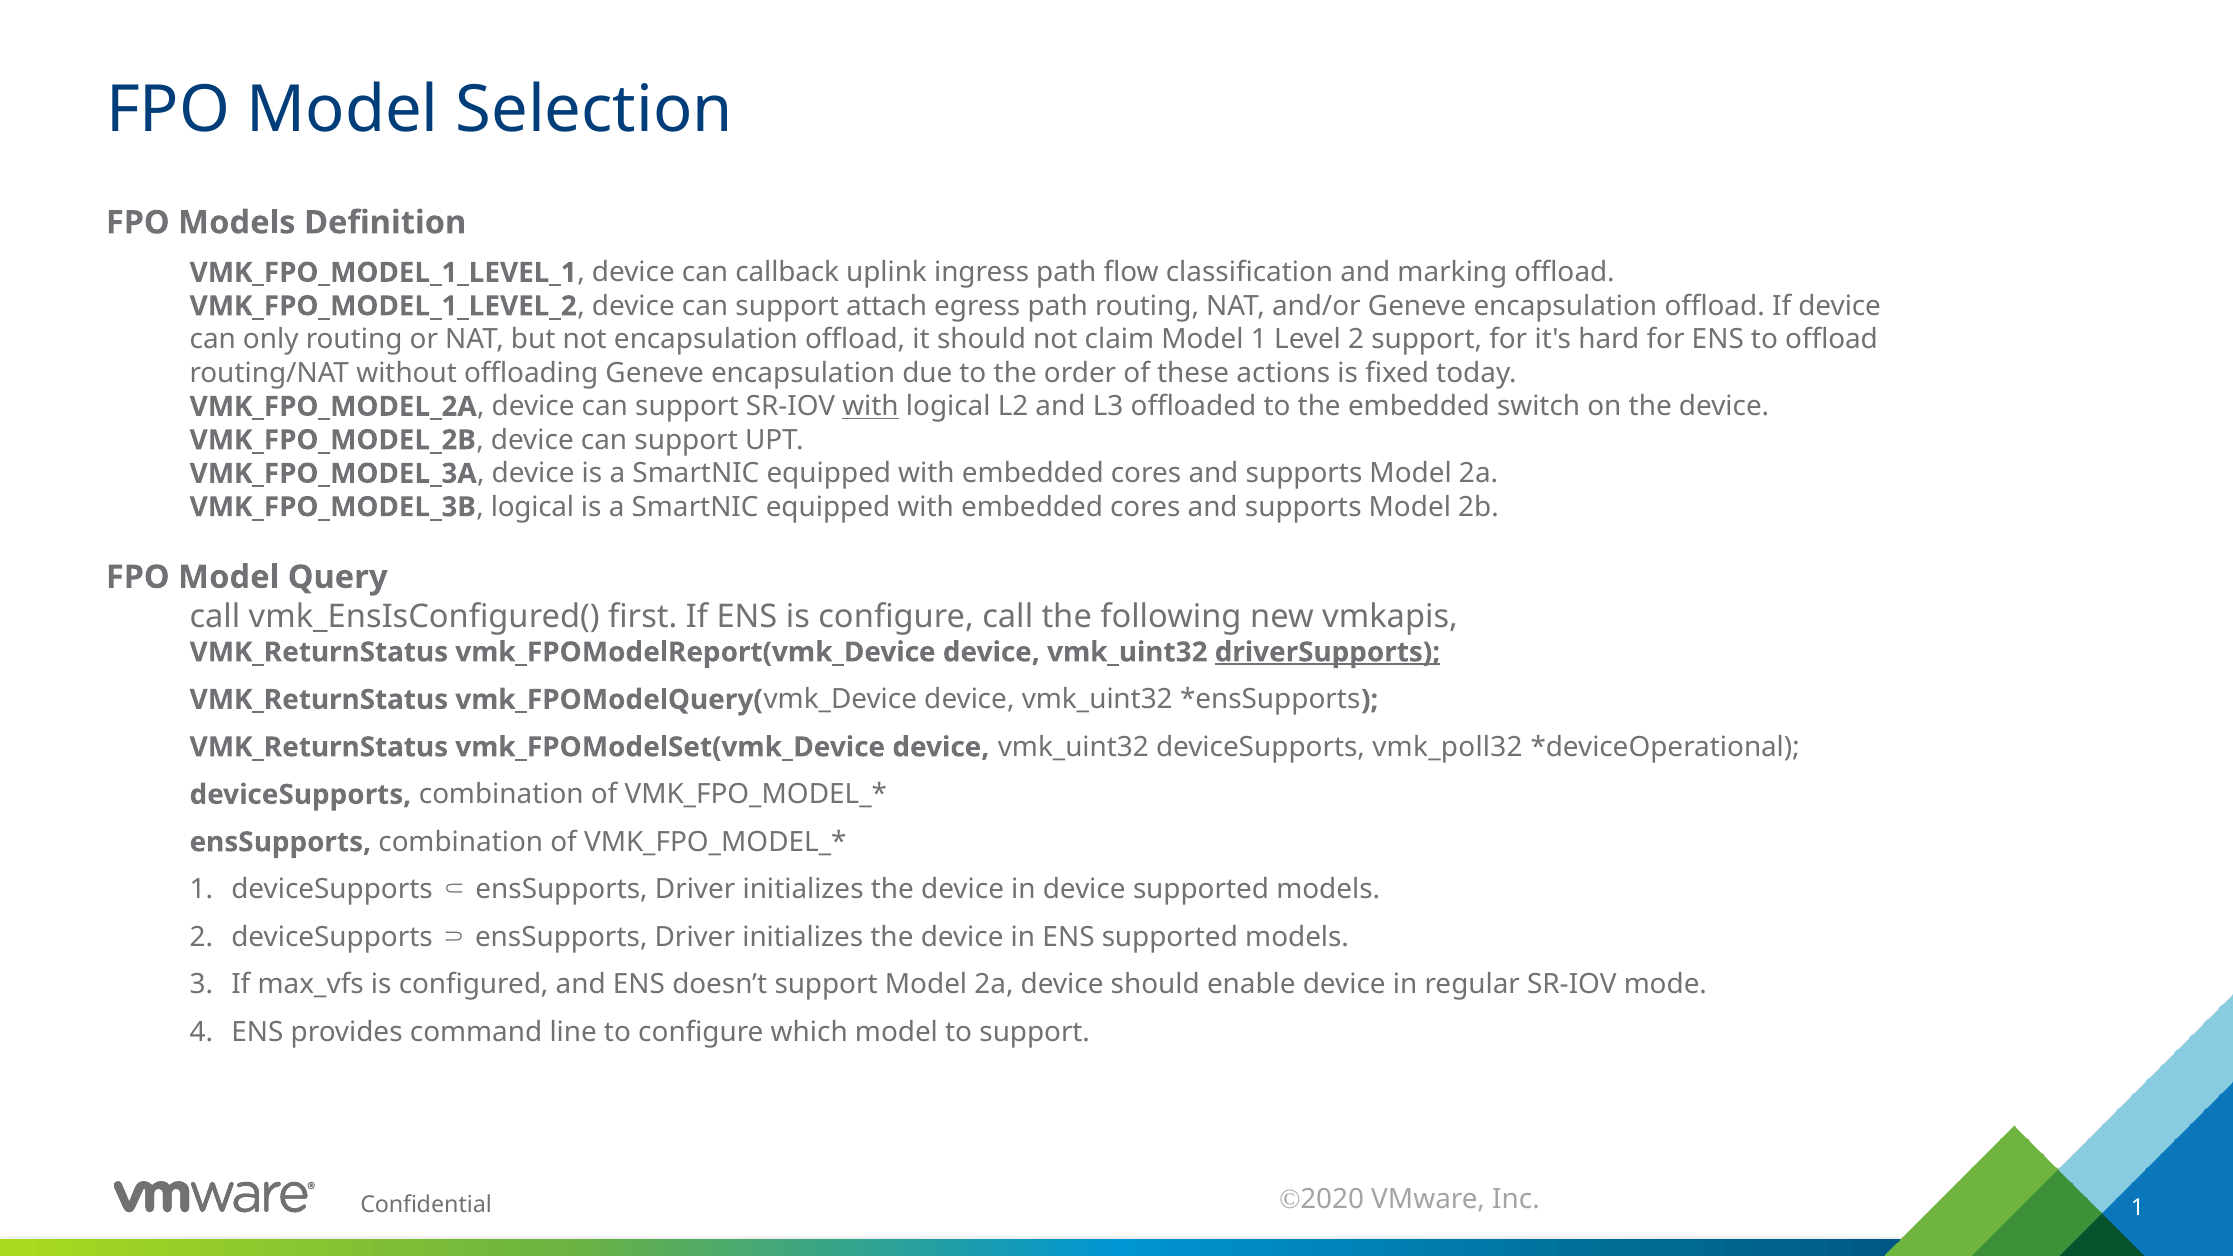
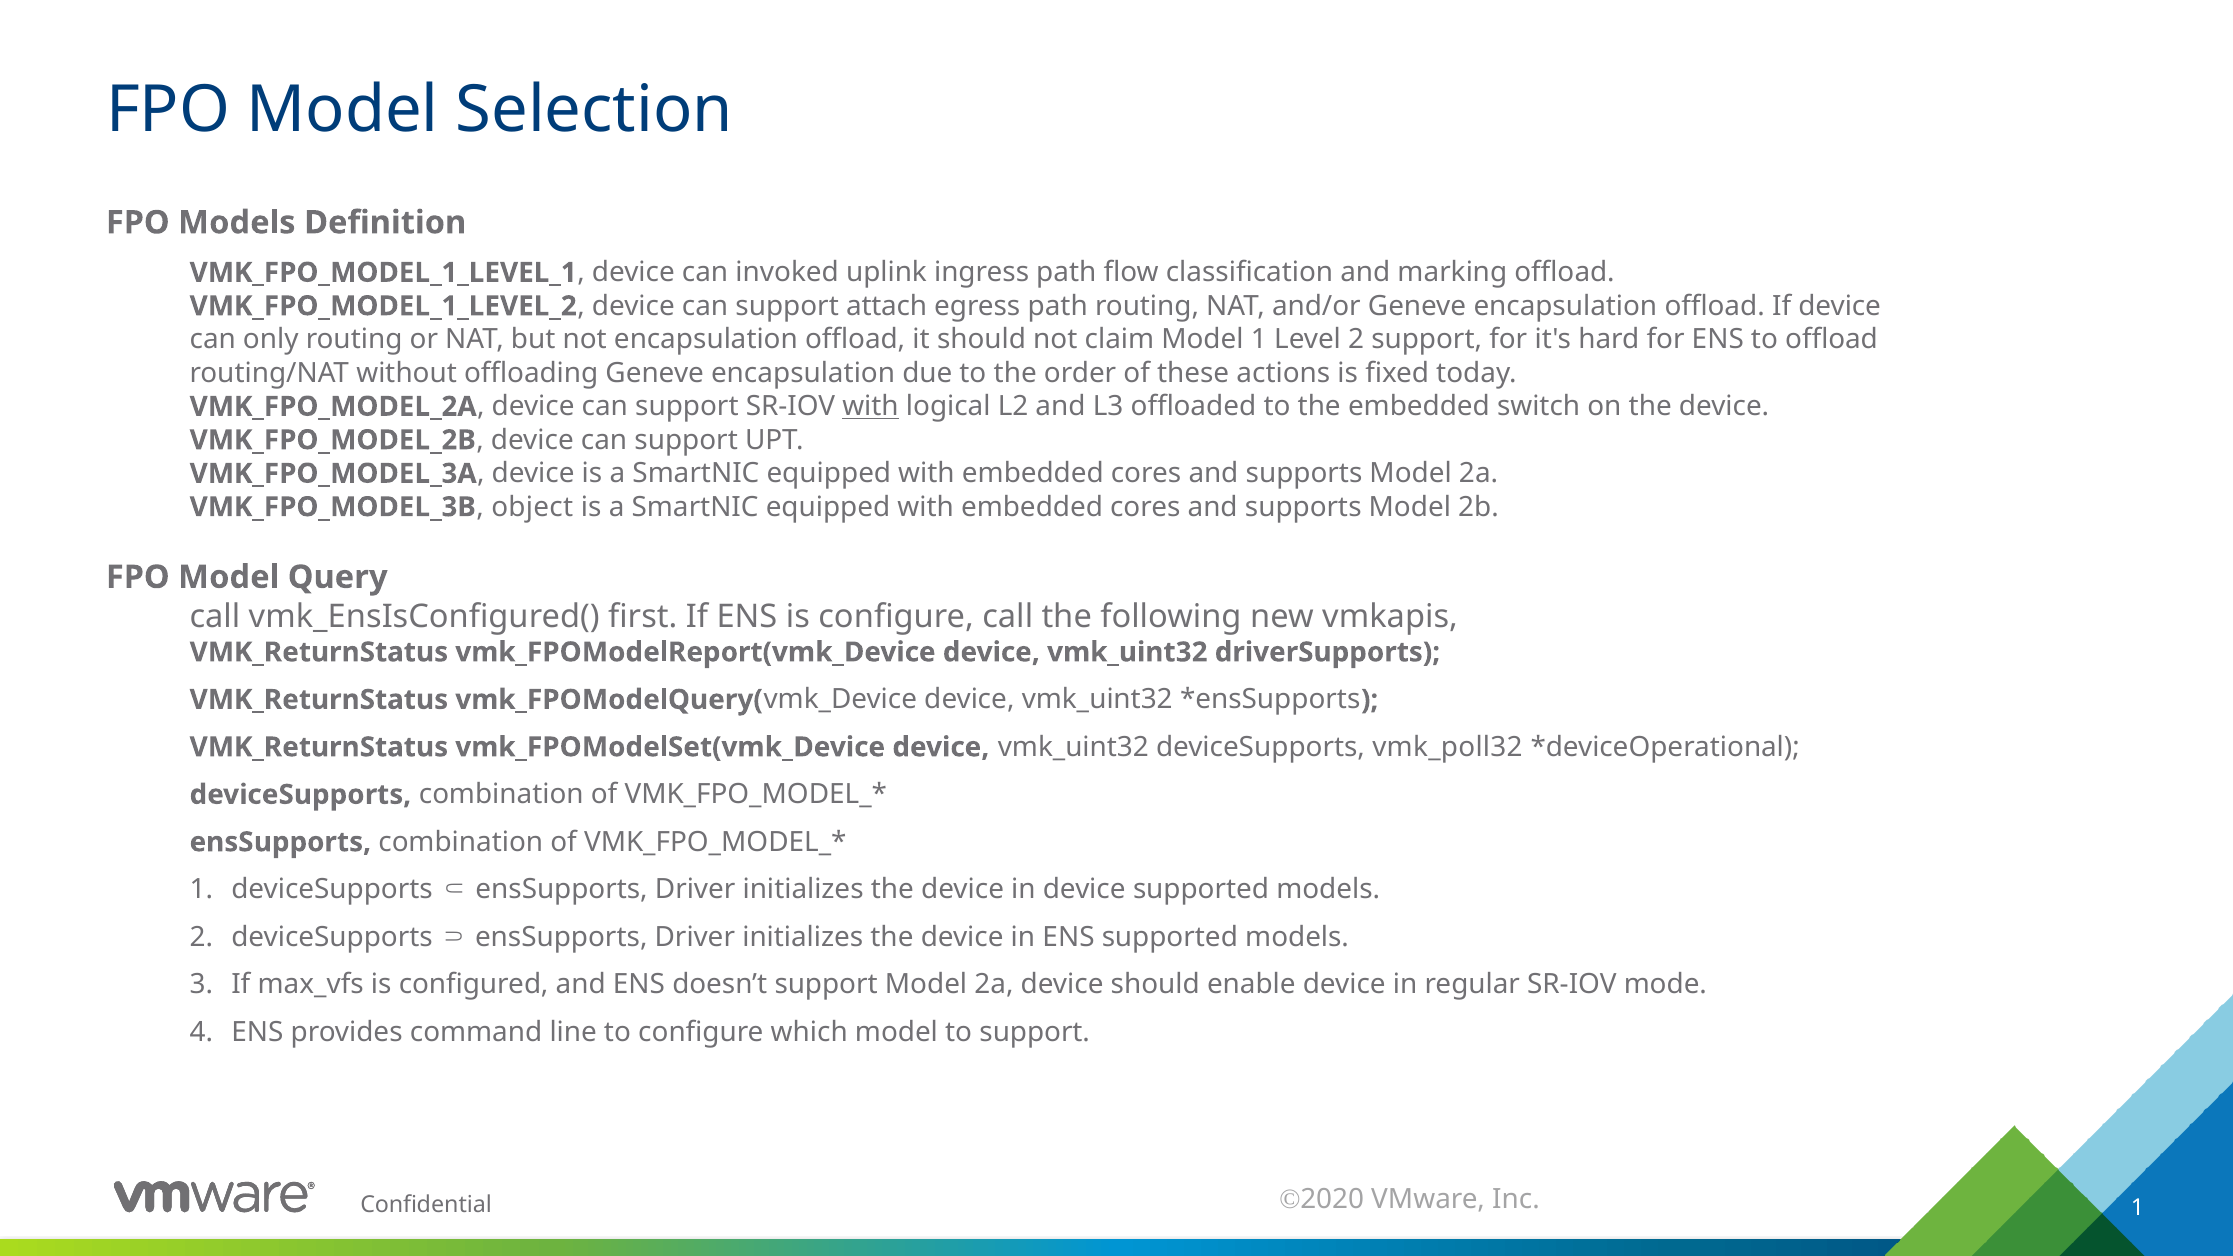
callback: callback -> invoked (787, 273)
VMK_FPO_MODEL_3B logical: logical -> object (532, 507)
driverSupports underline: present -> none (1327, 652)
